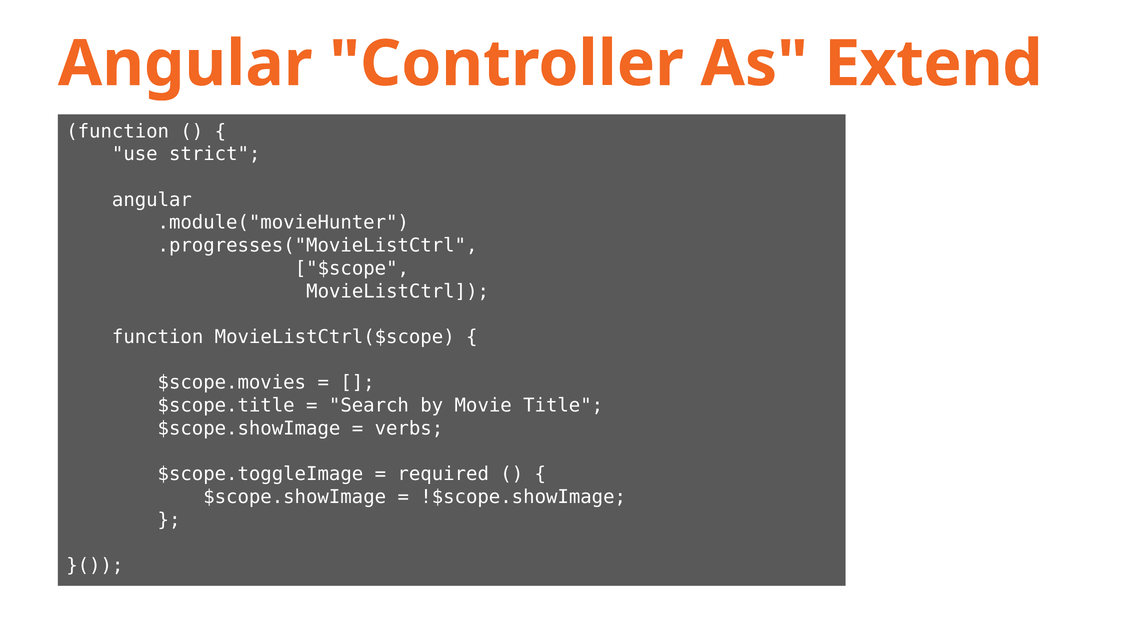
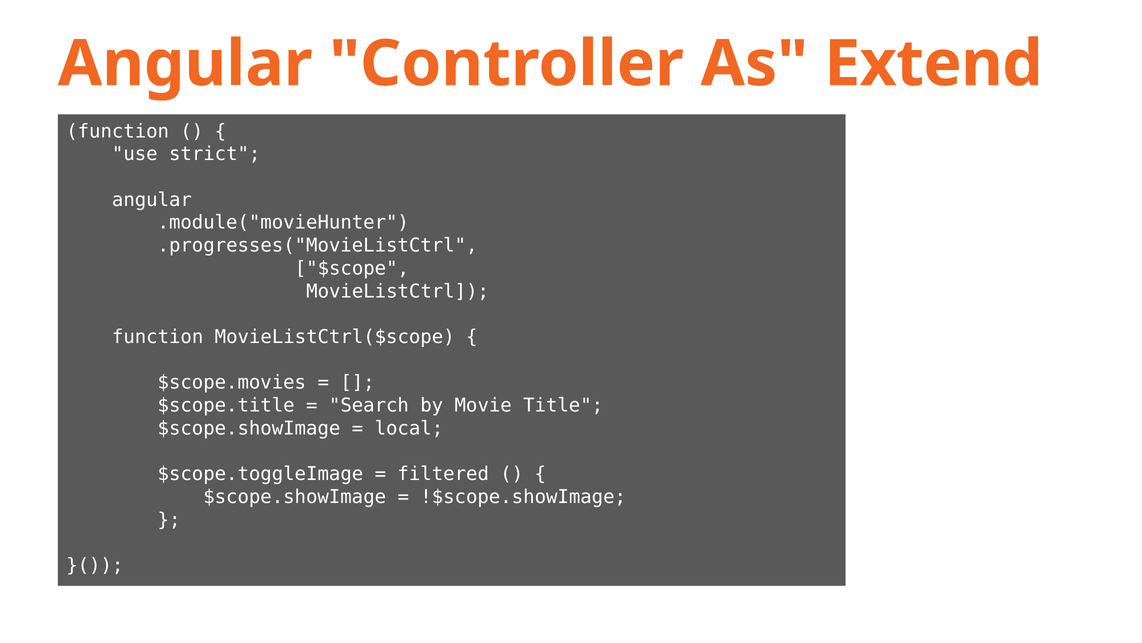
verbs: verbs -> local (409, 428)
required: required -> filtered (443, 474)
